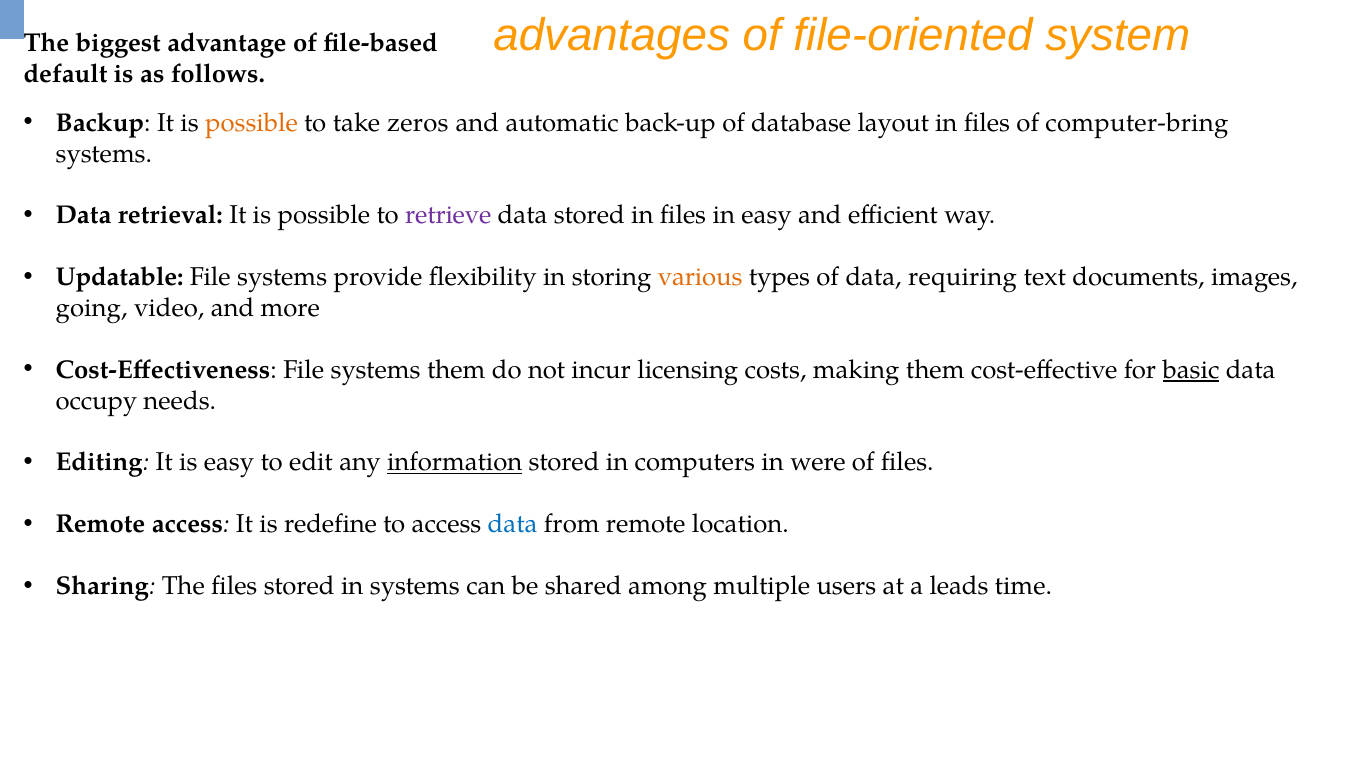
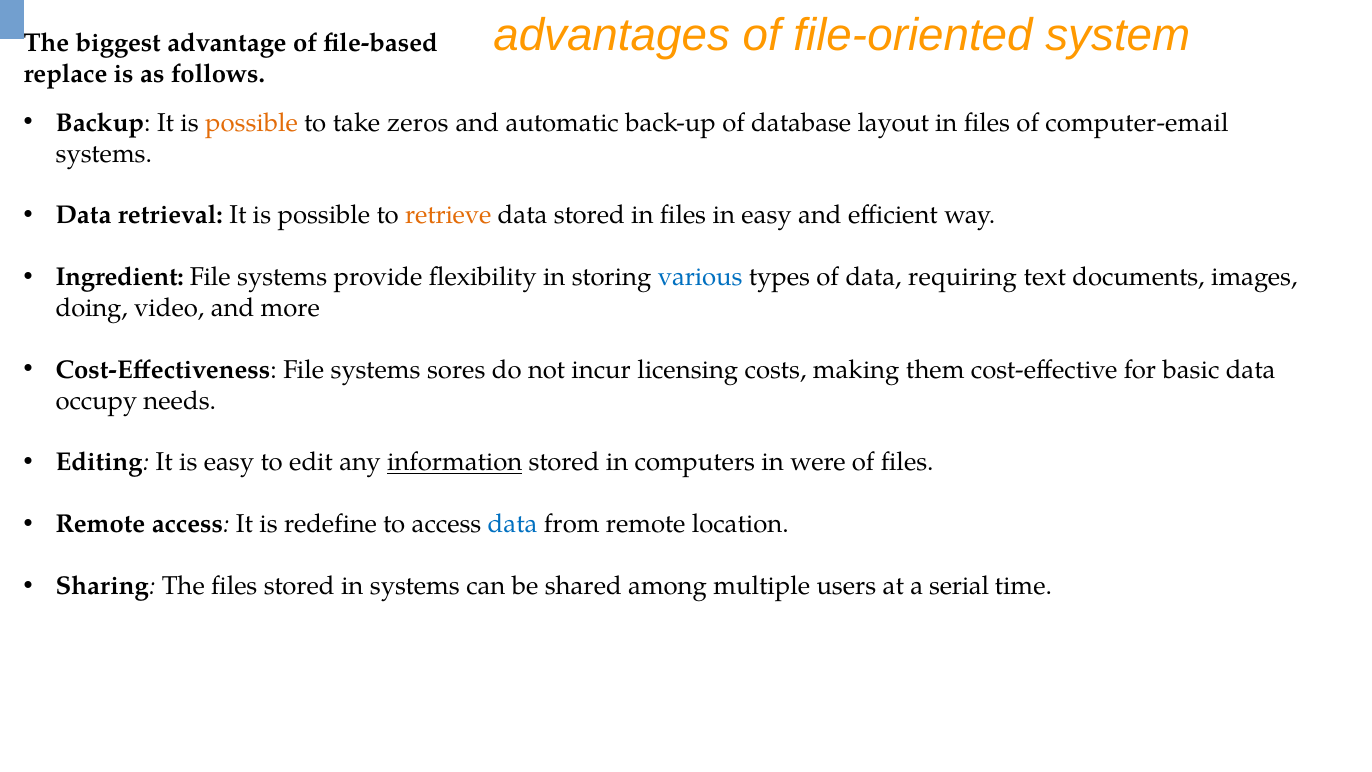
default: default -> replace (65, 74)
computer-bring: computer-bring -> computer-email (1137, 123)
retrieve colour: purple -> orange (448, 215)
Updatable: Updatable -> Ingredient (120, 277)
various colour: orange -> blue (700, 277)
going: going -> doing (92, 308)
systems them: them -> sores (456, 370)
basic underline: present -> none (1191, 370)
leads: leads -> serial (959, 586)
